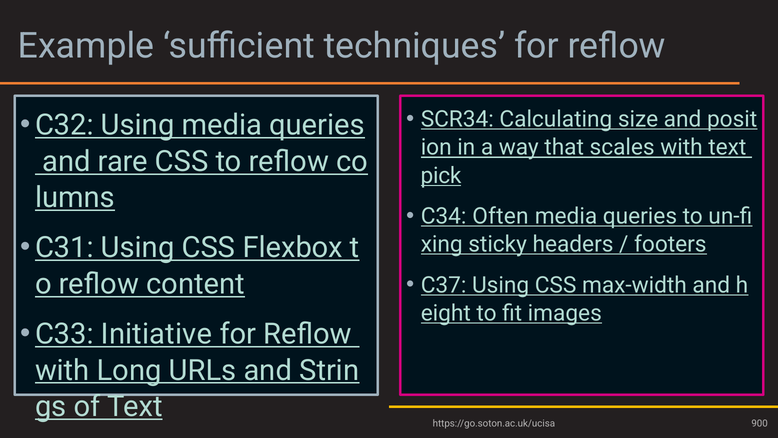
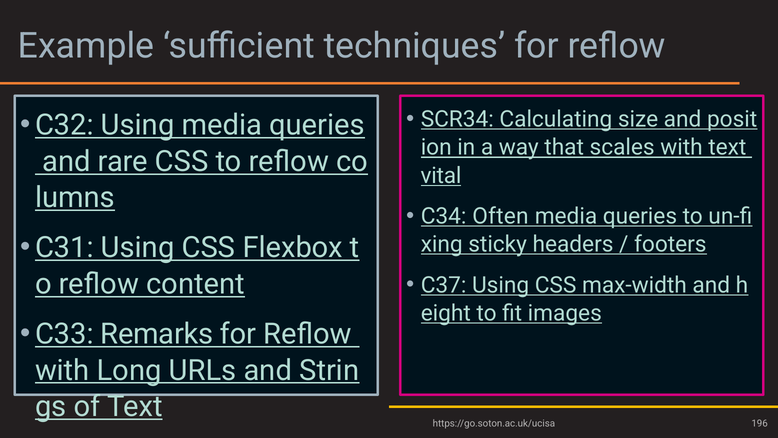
pick: pick -> vital (441, 175)
Initiative: Initiative -> Remarks (157, 334)
900: 900 -> 196 (760, 423)
